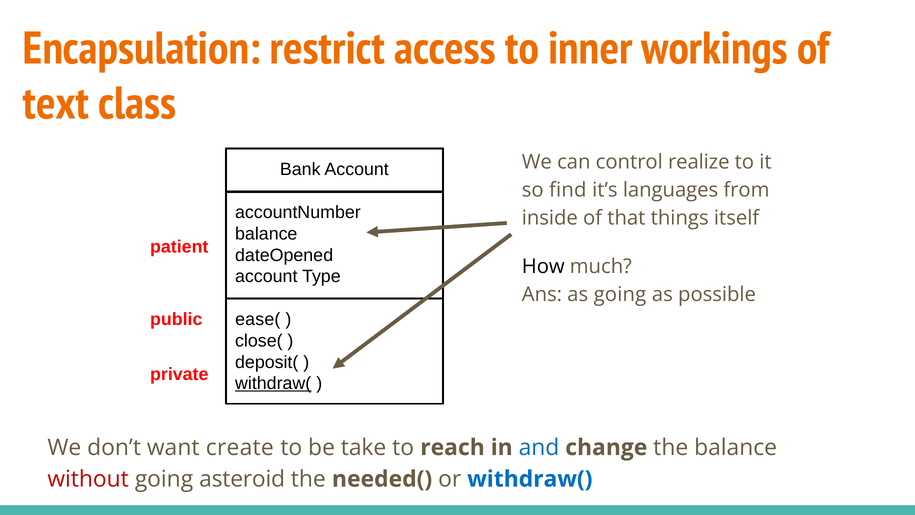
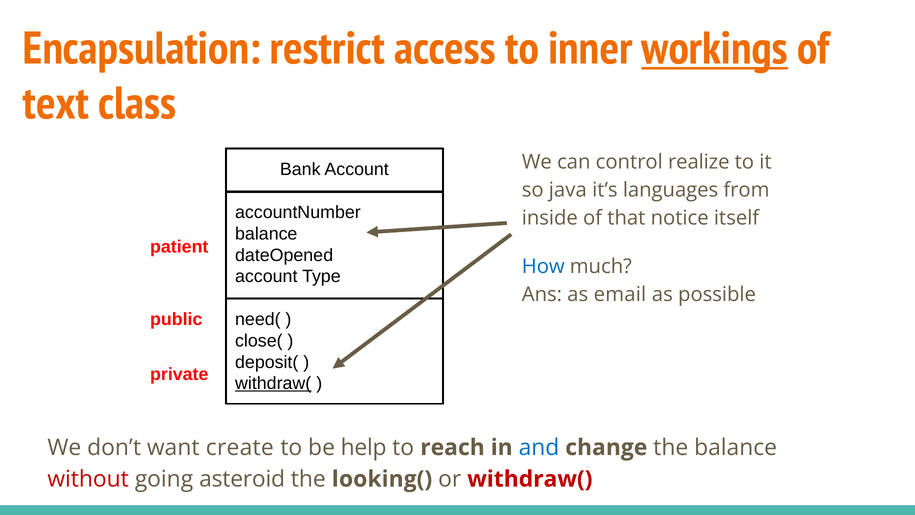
workings underline: none -> present (715, 49)
find: find -> java (568, 190)
things: things -> notice (680, 218)
How colour: black -> blue (543, 266)
as going: going -> email (620, 294)
ease(: ease( -> need( (258, 319)
take: take -> help (364, 447)
needed(: needed( -> looking( (382, 479)
withdraw( colour: blue -> red (530, 479)
